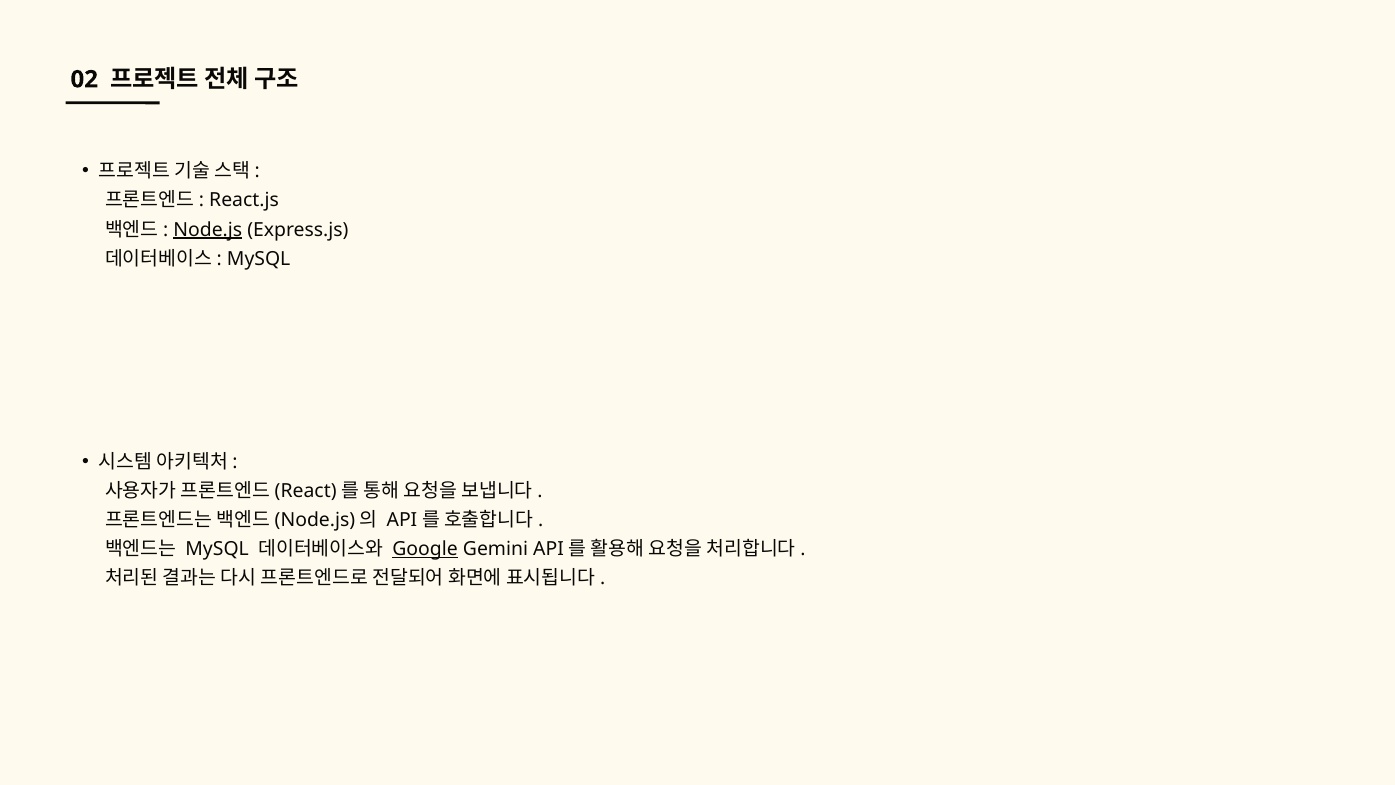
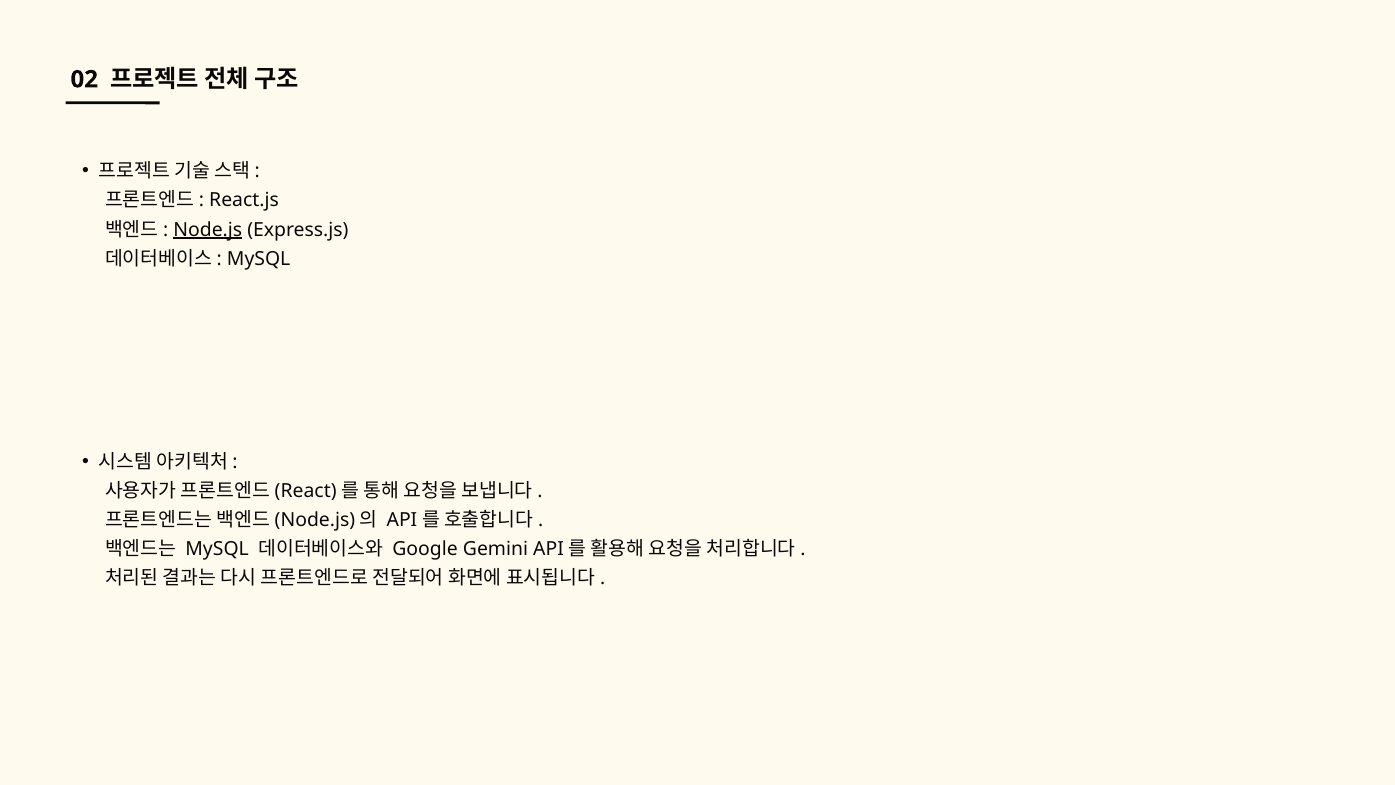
Google underline: present -> none (425, 549)
